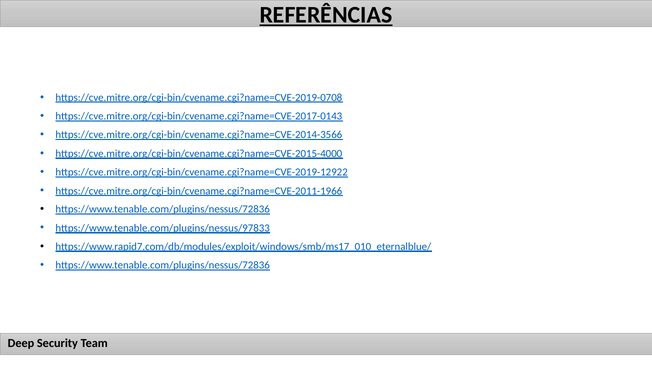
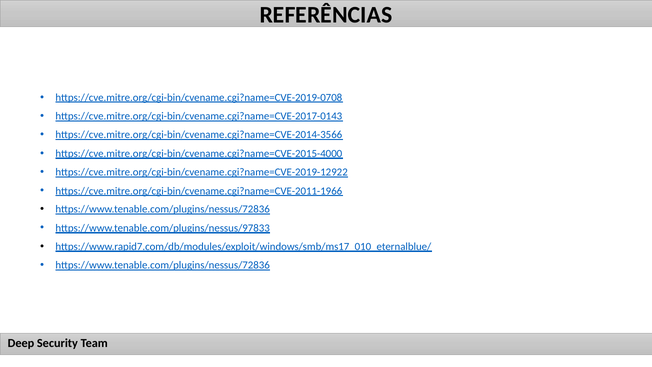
REFERÊNCIAS underline: present -> none (326, 15)
